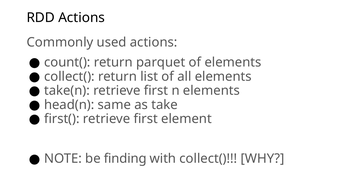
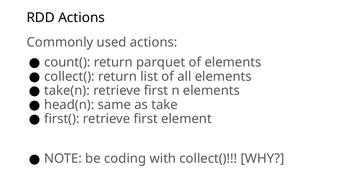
finding: finding -> coding (125, 159)
